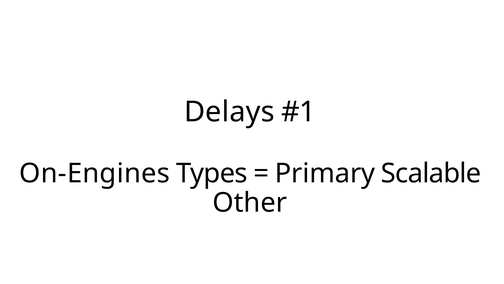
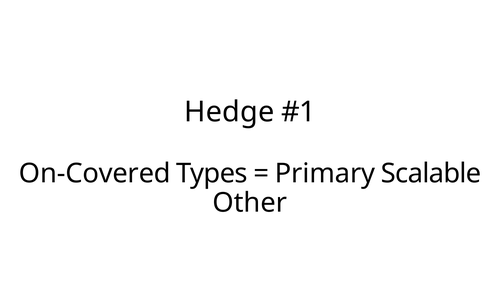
Delays: Delays -> Hedge (229, 112)
On-Engines: On-Engines -> On-Covered (95, 173)
